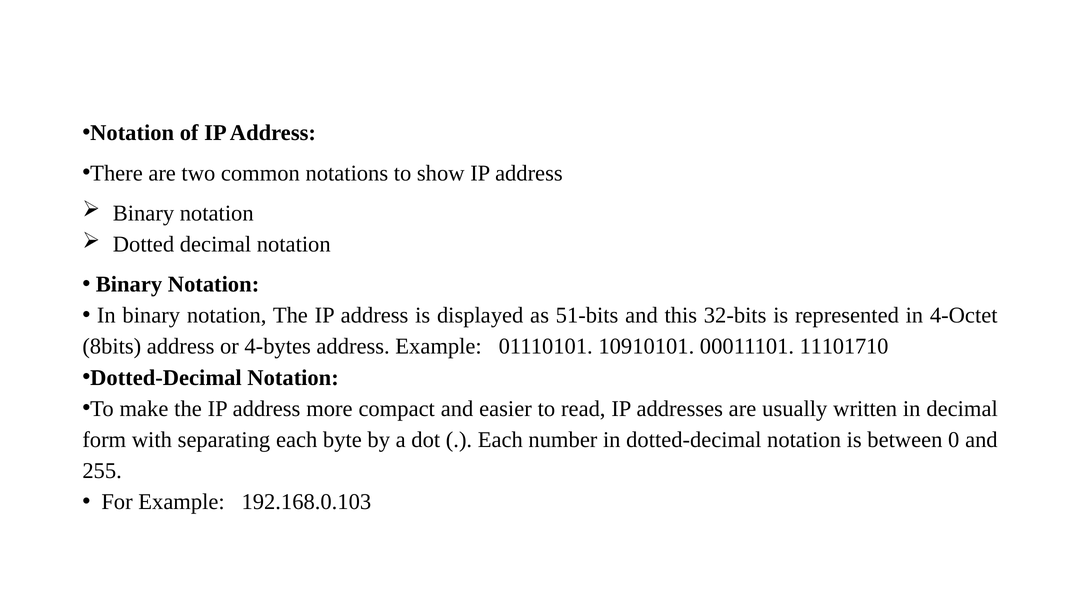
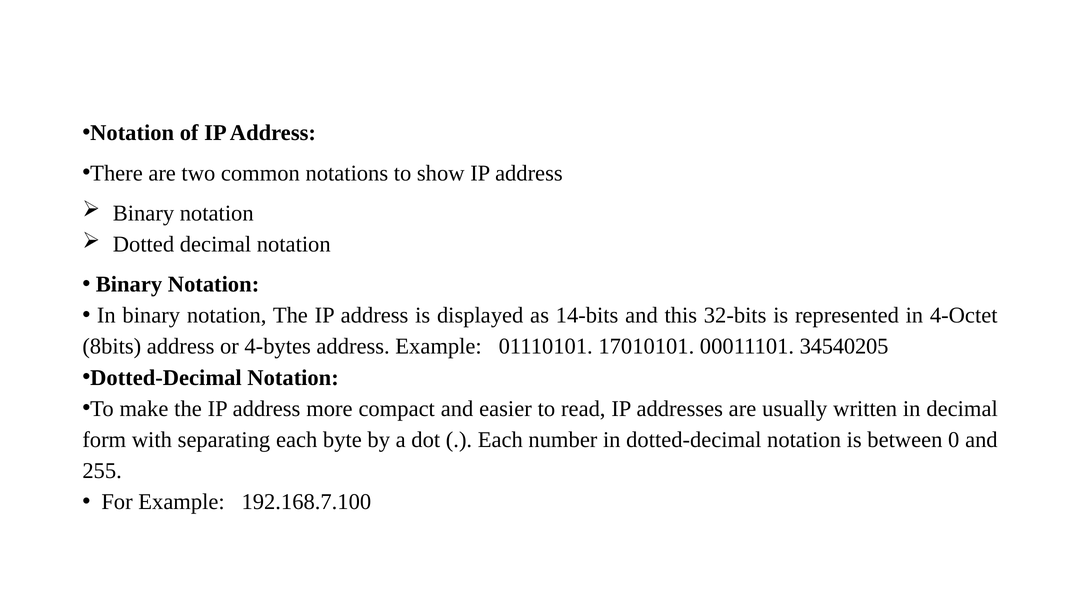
51-bits: 51-bits -> 14-bits (587, 315)
10910101: 10910101 -> 17010101 (646, 347)
11101710: 11101710 -> 34540205 (844, 347)
192.168.0.103: 192.168.0.103 -> 192.168.7.100 (306, 502)
